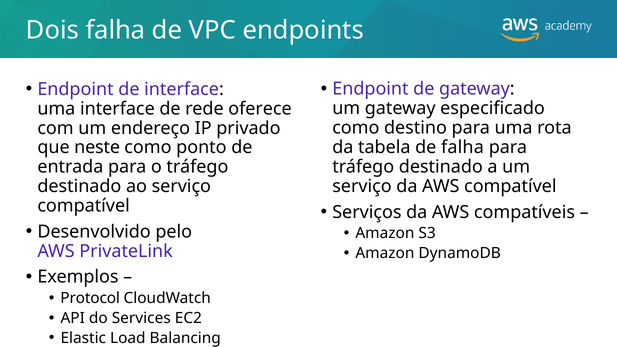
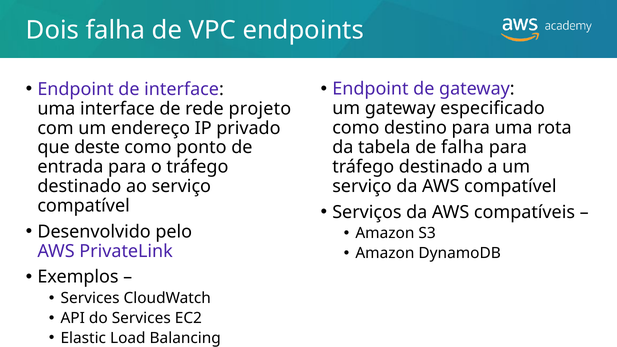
oferece: oferece -> projeto (260, 109)
neste: neste -> deste (97, 148)
Protocol: Protocol -> Services (90, 298)
